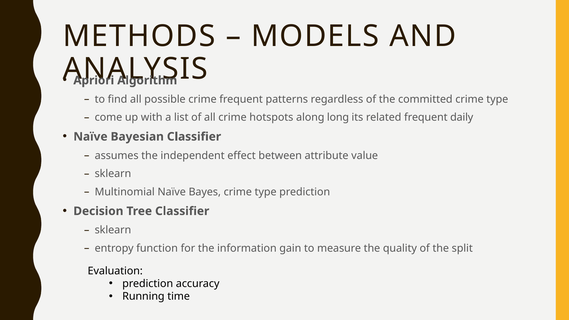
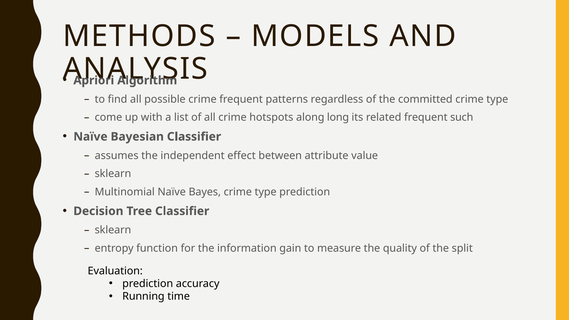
daily: daily -> such (462, 117)
